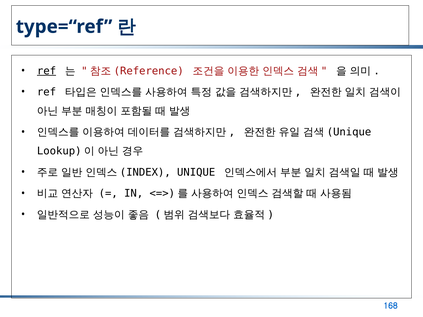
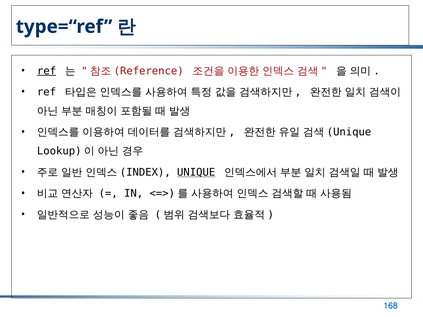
UNIQUE underline: none -> present (196, 172)
